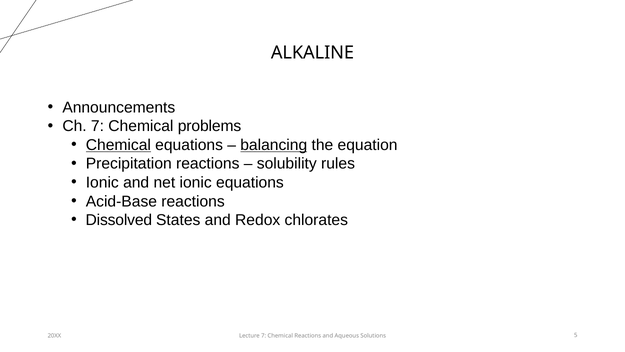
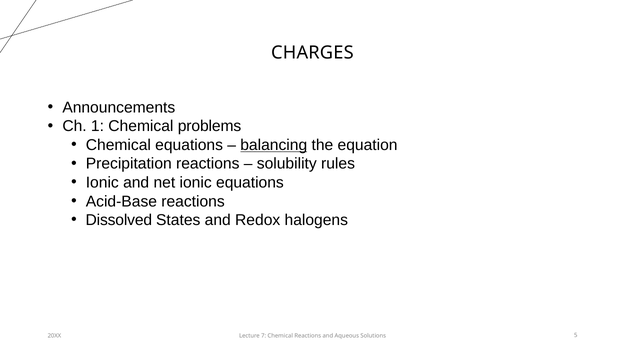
ALKALINE: ALKALINE -> CHARGES (312, 53)
Ch 7: 7 -> 1 (97, 126)
Chemical underline: present -> none (118, 145)
chlorates: chlorates -> halogens (316, 220)
